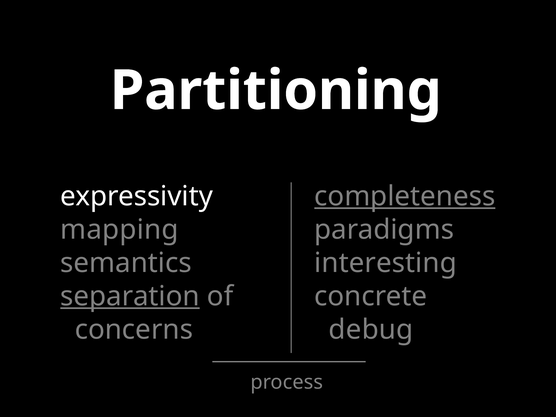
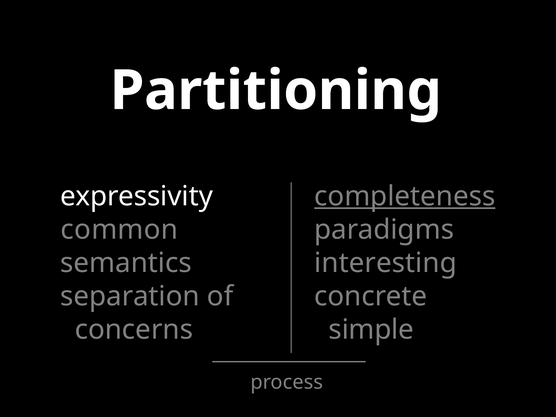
mapping: mapping -> common (119, 230)
separation underline: present -> none (130, 296)
debug: debug -> simple (371, 330)
